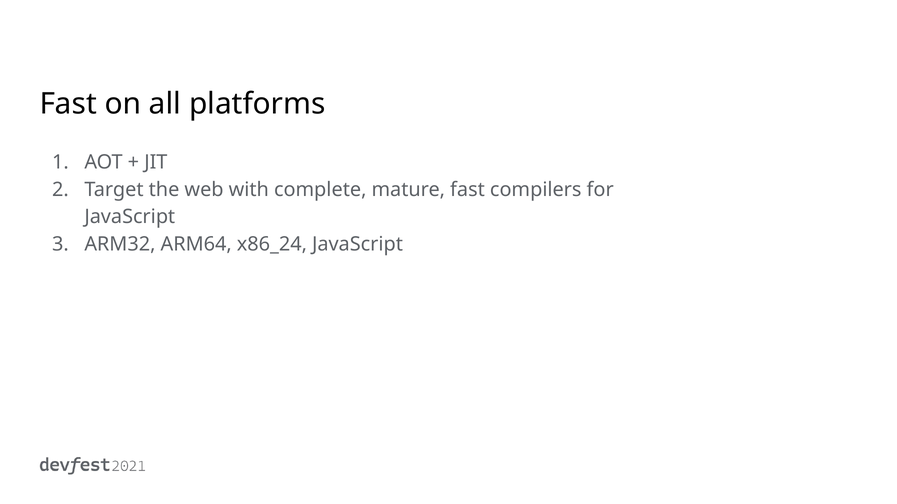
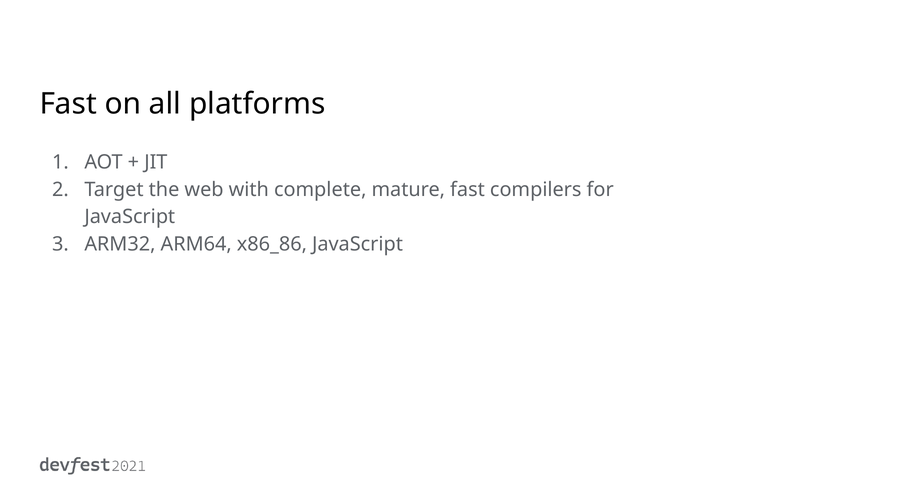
x86_24: x86_24 -> x86_86 (272, 245)
